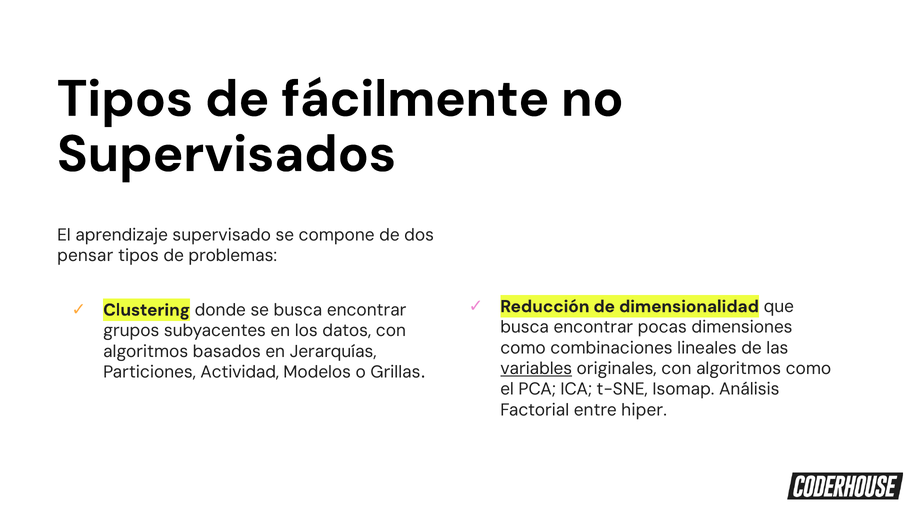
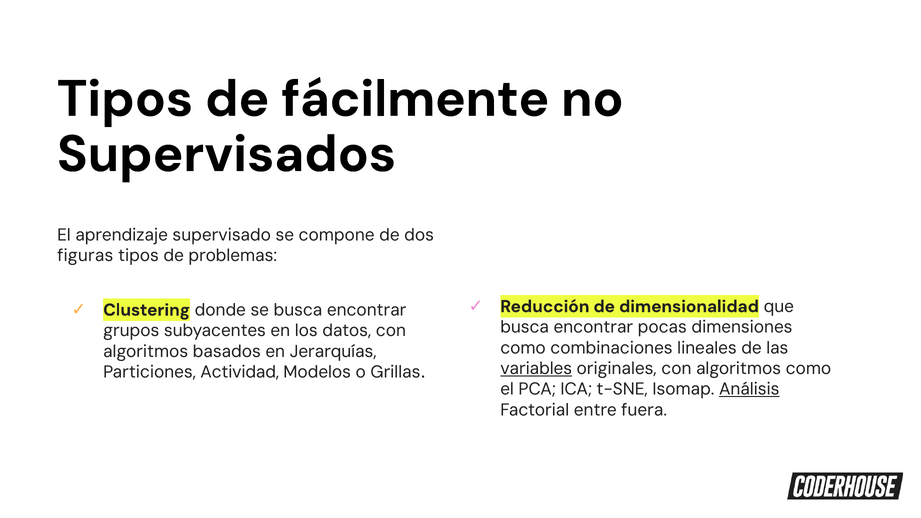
pensar: pensar -> figuras (85, 256)
Análisis underline: none -> present (749, 389)
hiper: hiper -> fuera (644, 410)
